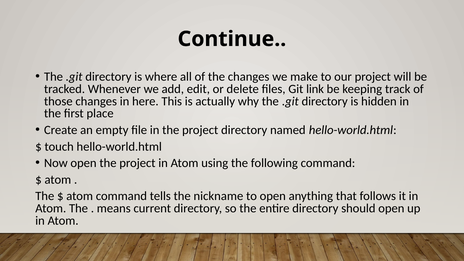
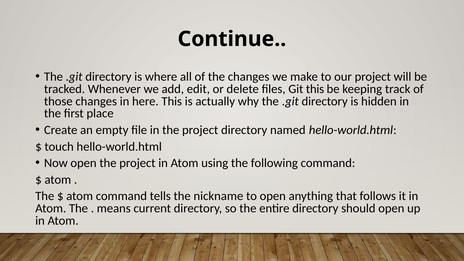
Git link: link -> this (315, 89)
